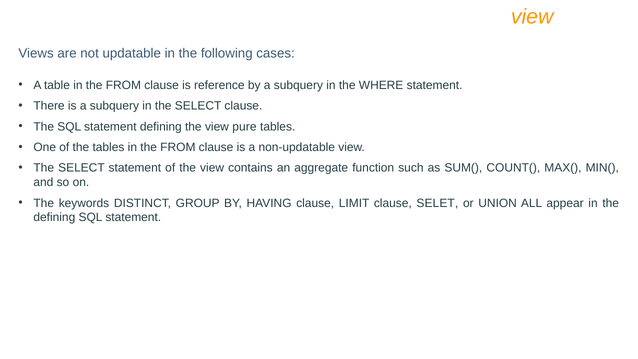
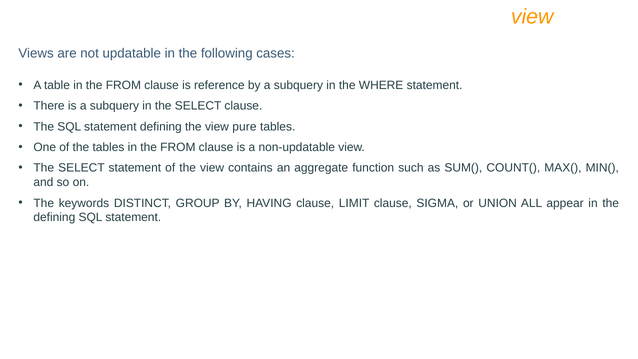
SELET: SELET -> SIGMA (437, 203)
